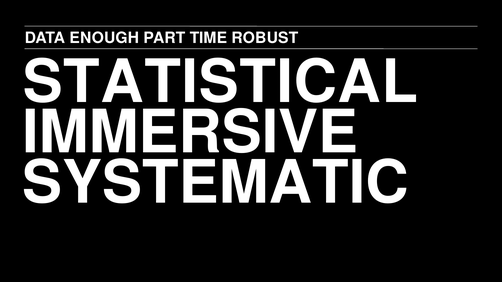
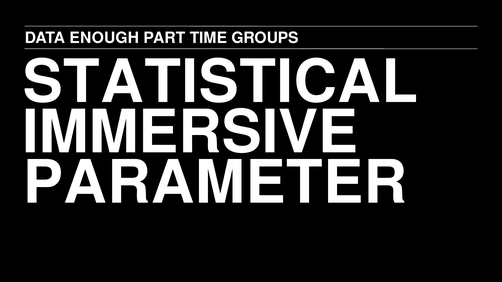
ROBUST: ROBUST -> GROUPS (265, 38)
SYSTEMATIC: SYSTEMATIC -> PARAMETER (215, 183)
